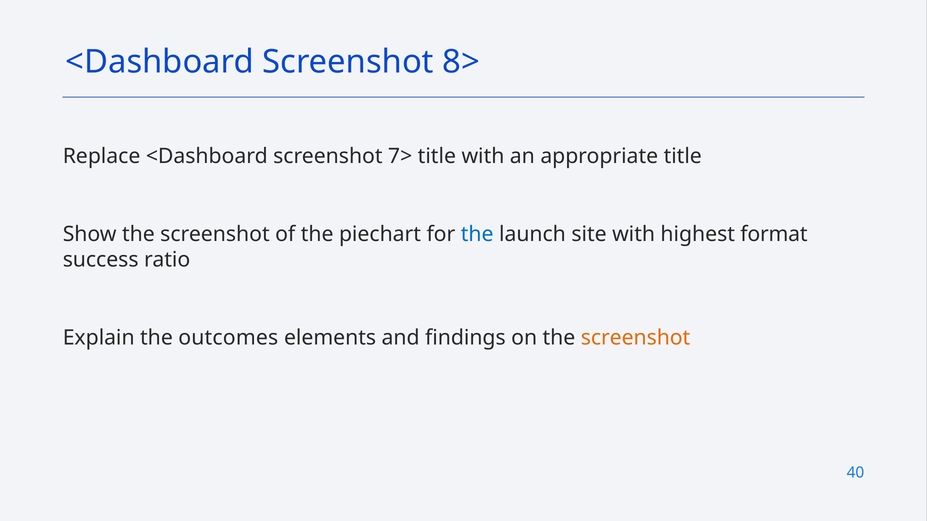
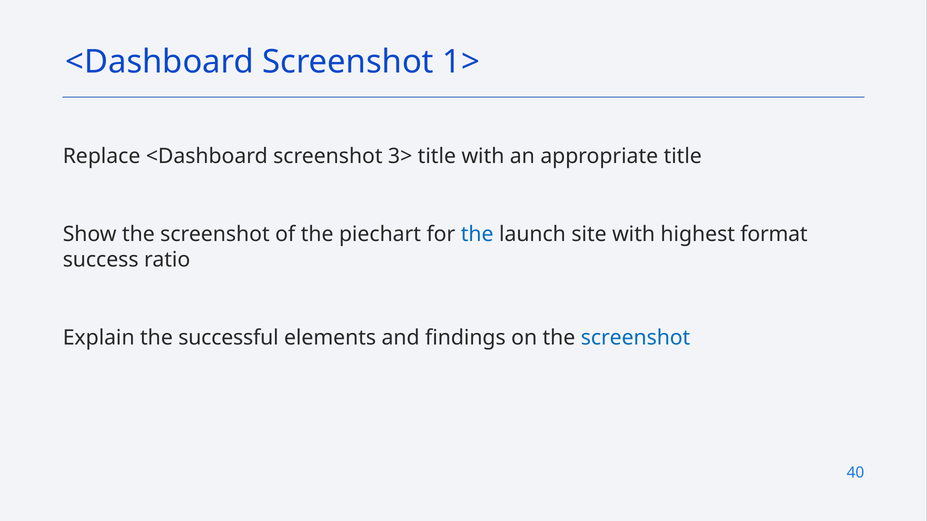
8>: 8> -> 1> (461, 62)
7>: 7> -> 3> (400, 156)
outcomes: outcomes -> successful (228, 338)
screenshot colour: orange -> blue (636, 338)
